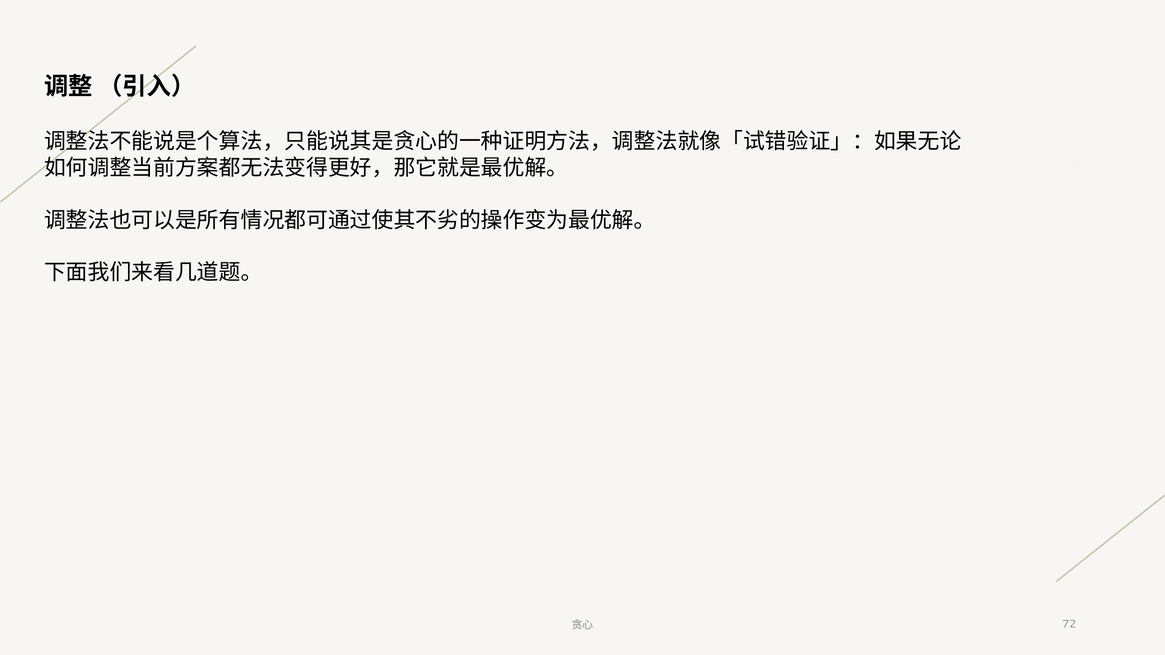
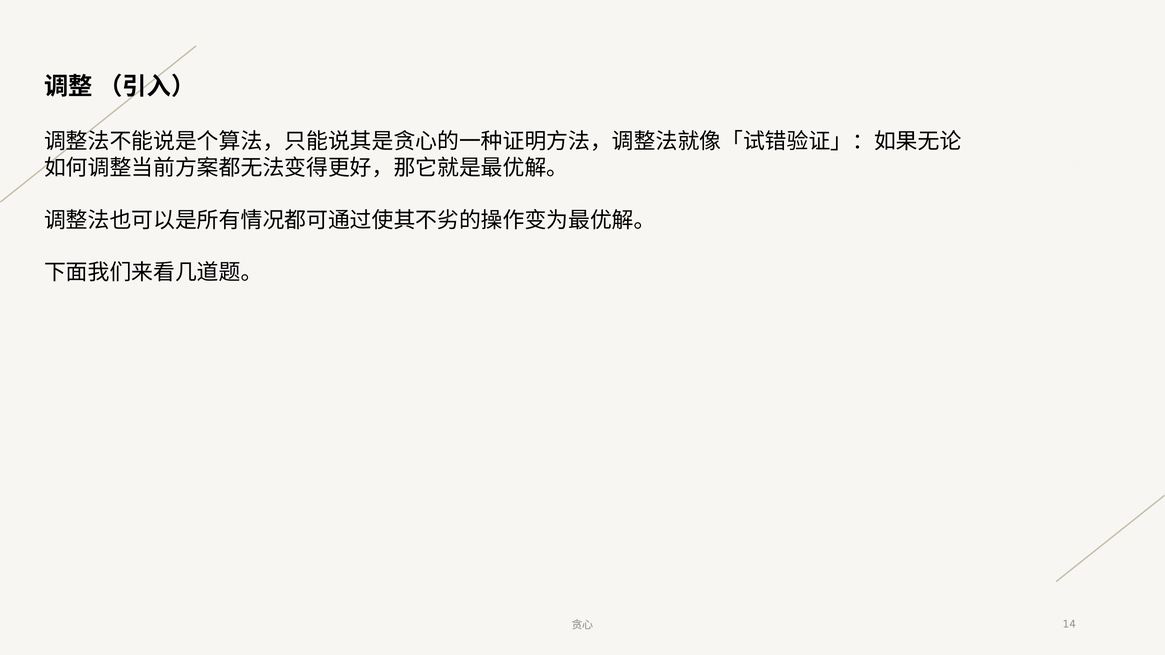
72: 72 -> 14 (1069, 624)
